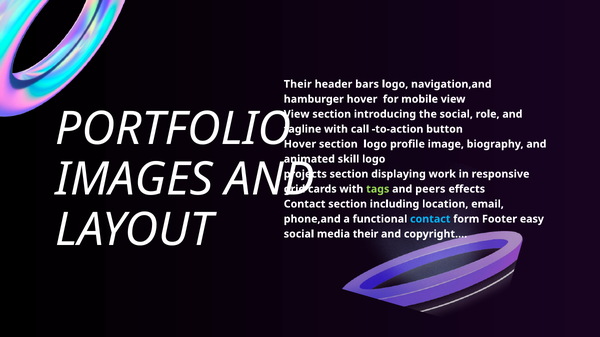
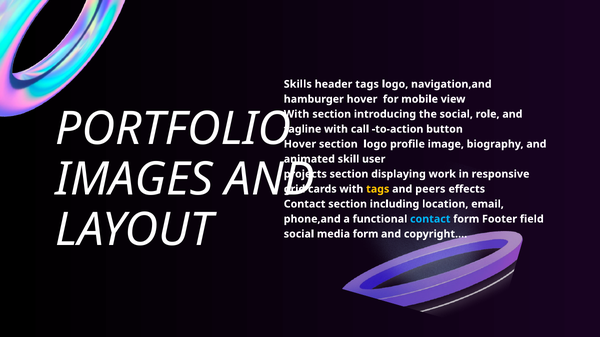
Their: Their -> Skills (298, 84)
header bars: bars -> tags (367, 84)
View: View -> With (297, 114)
skill logo: logo -> user (374, 159)
tags colour: light green -> yellow (378, 189)
easy: easy -> field (532, 219)
media their: their -> form (366, 234)
